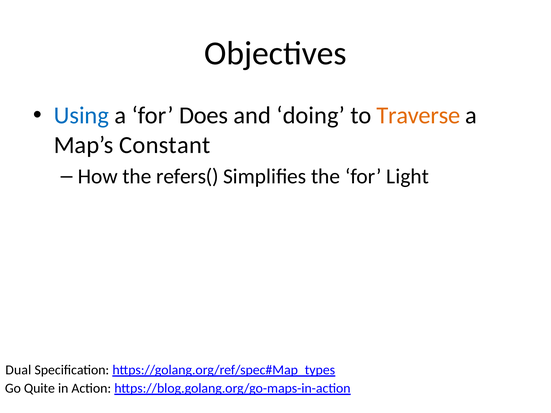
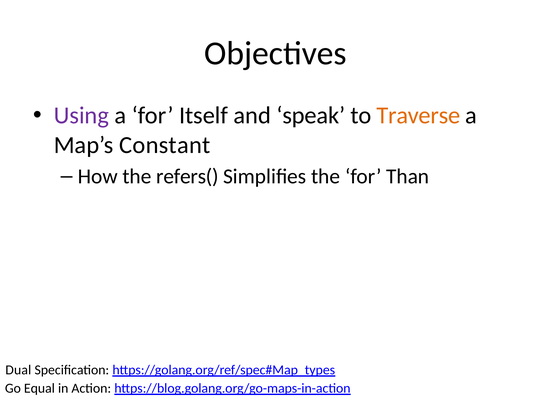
Using colour: blue -> purple (81, 116)
Does: Does -> Itself (204, 116)
doing: doing -> speak (311, 116)
Light: Light -> Than (408, 177)
Quite: Quite -> Equal (39, 389)
